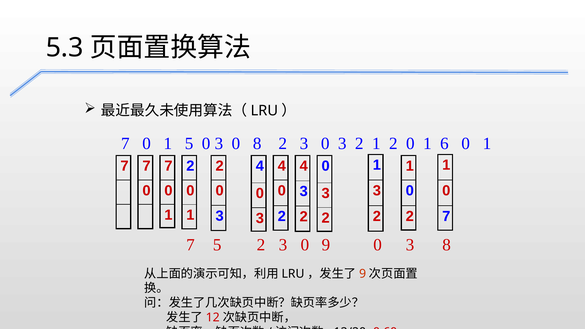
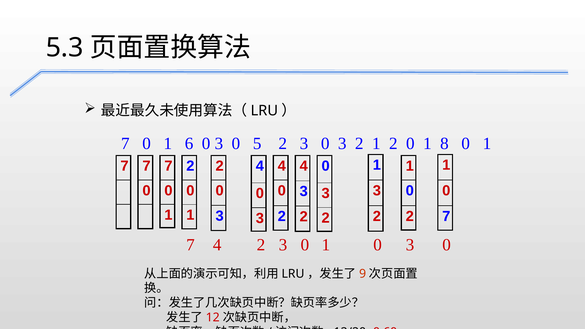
1 5: 5 -> 6 (189, 144)
0 8: 8 -> 5 (257, 144)
6: 6 -> 8 (444, 144)
7 5: 5 -> 4 (217, 245)
3 0 9: 9 -> 1 (326, 245)
8: 8 -> 0 (447, 245)
